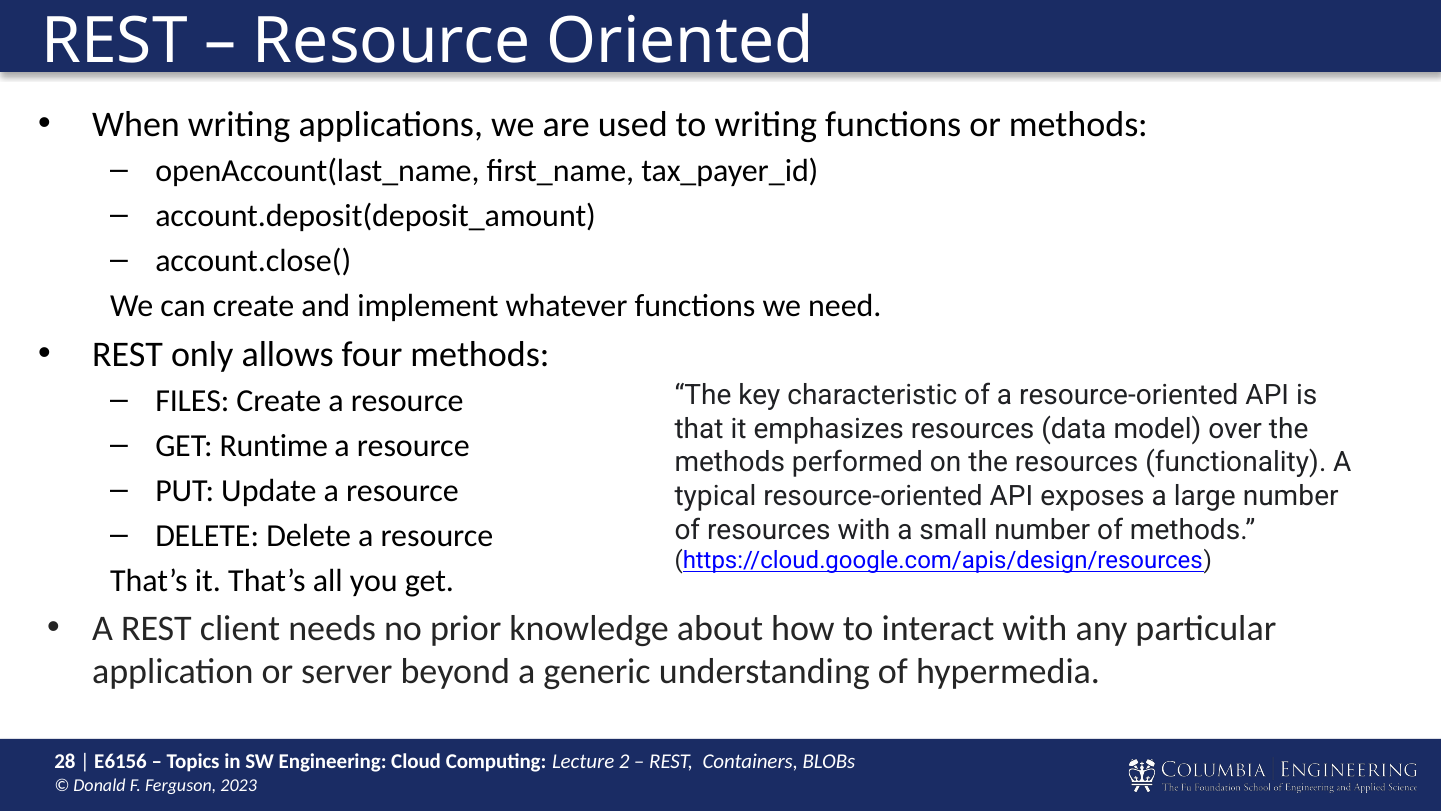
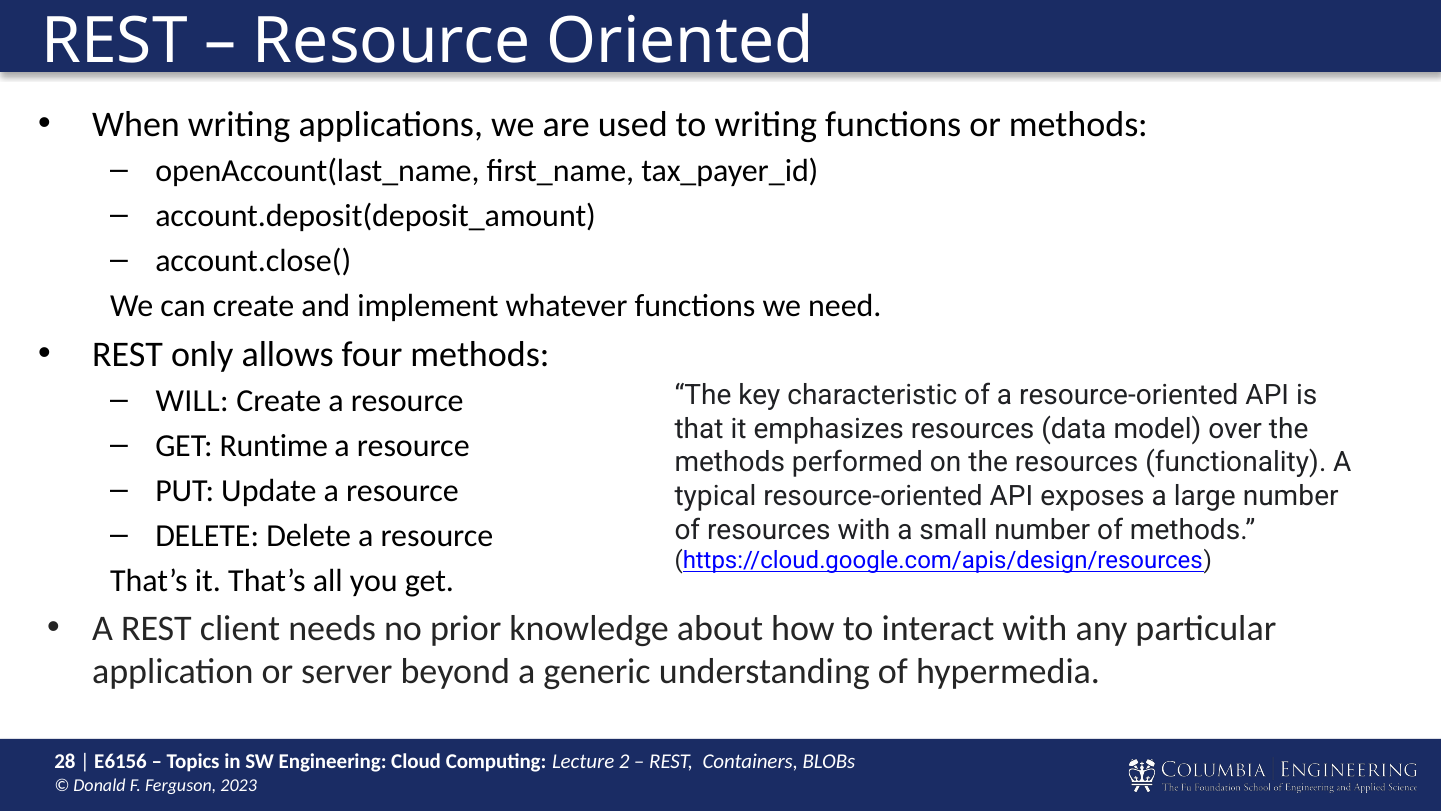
FILES: FILES -> WILL (192, 401)
